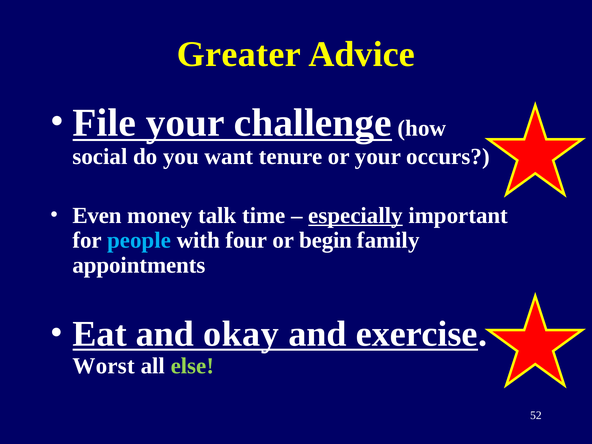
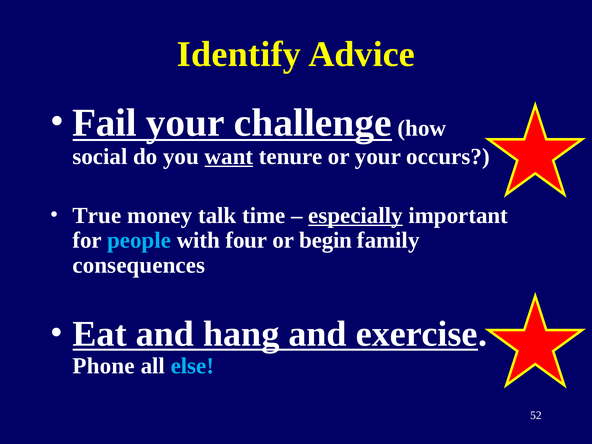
Greater: Greater -> Identify (239, 54)
File: File -> Fail (104, 123)
want underline: none -> present (229, 157)
Even: Even -> True (97, 216)
appointments: appointments -> consequences (139, 265)
okay: okay -> hang (241, 334)
Worst: Worst -> Phone (104, 366)
else colour: light green -> light blue (192, 366)
